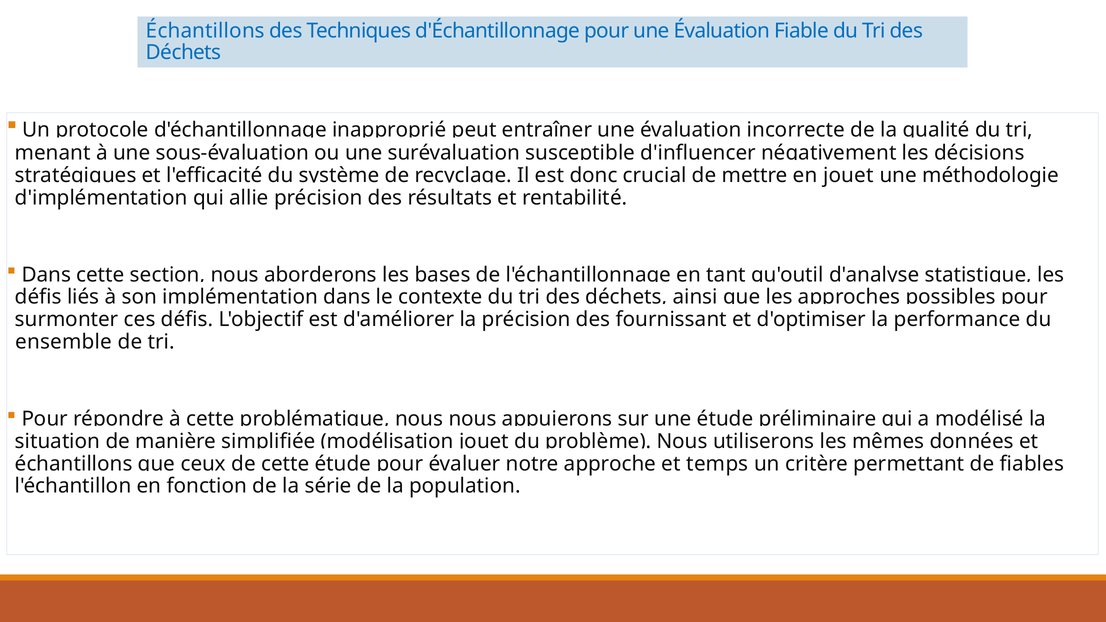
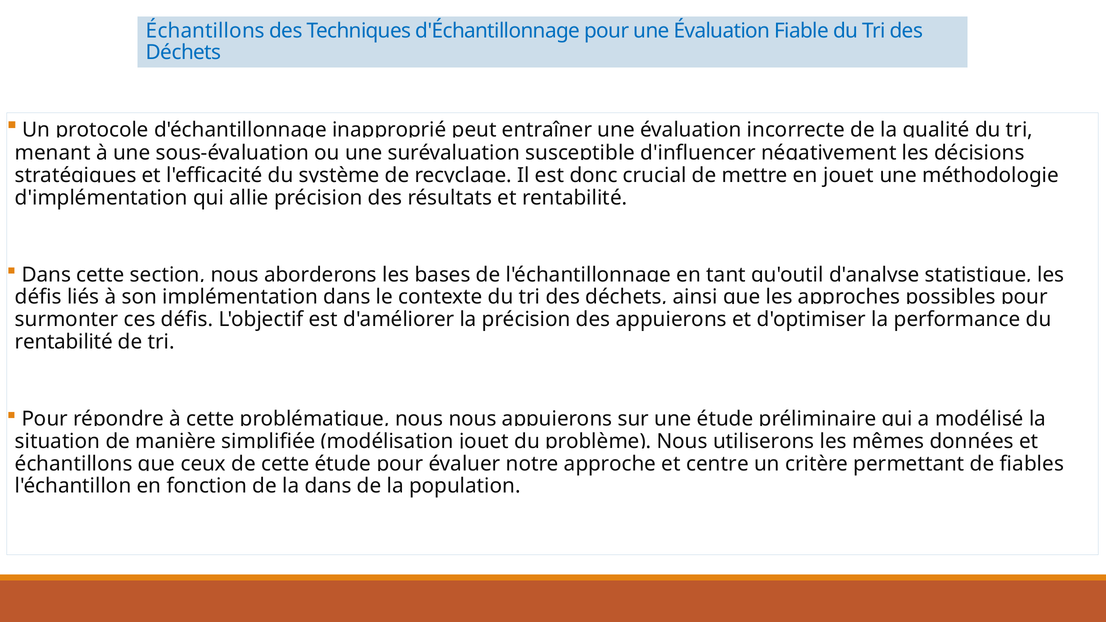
des fournissant: fournissant -> appuierons (671, 320)
ensemble: ensemble -> rentabilité (64, 342)
temps: temps -> centre (717, 464)
la série: série -> dans (328, 486)
